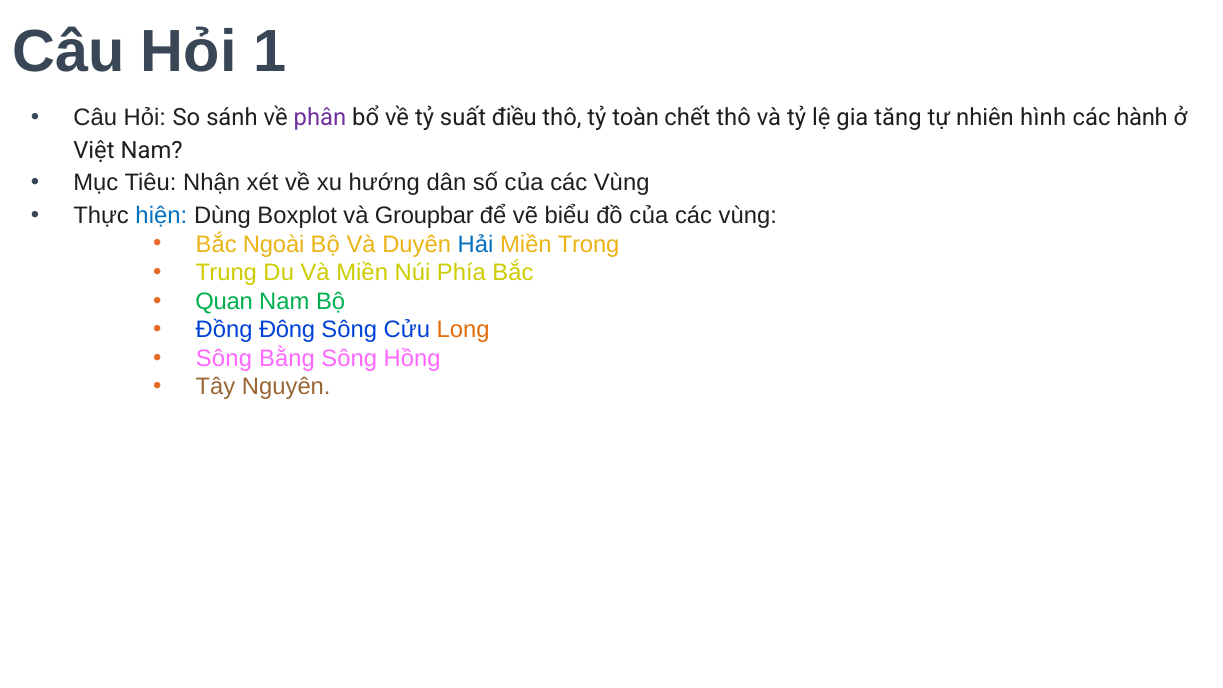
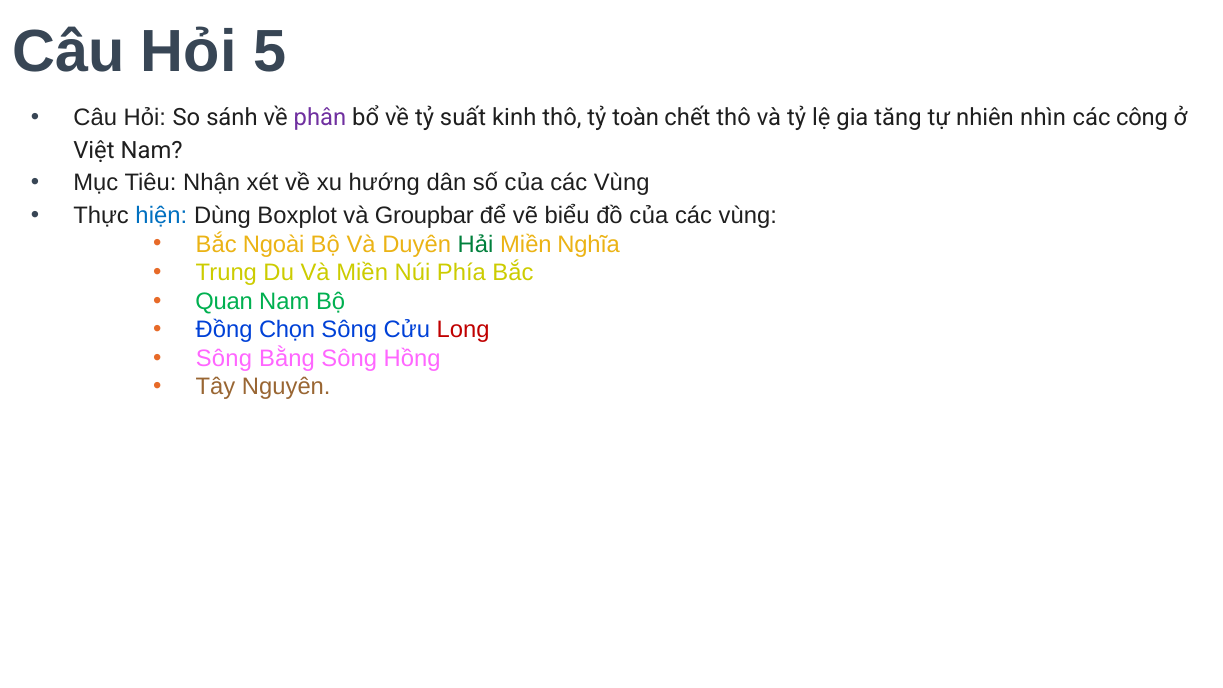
1: 1 -> 5 (270, 52)
điều: điều -> kinh (514, 117)
hình: hình -> nhìn (1043, 117)
hành: hành -> công (1142, 117)
Hải colour: blue -> green (476, 244)
Trong: Trong -> Nghĩa (589, 244)
Đông: Đông -> Chọn (287, 330)
Long colour: orange -> red (463, 330)
